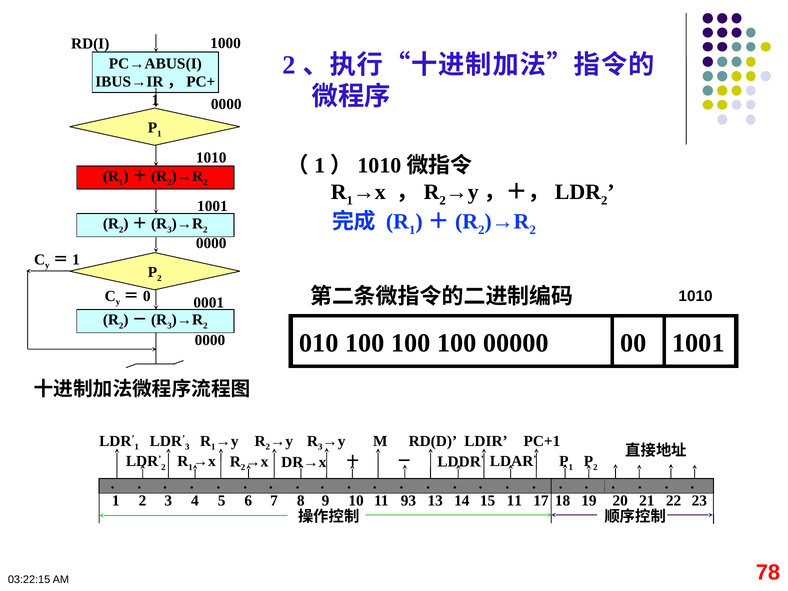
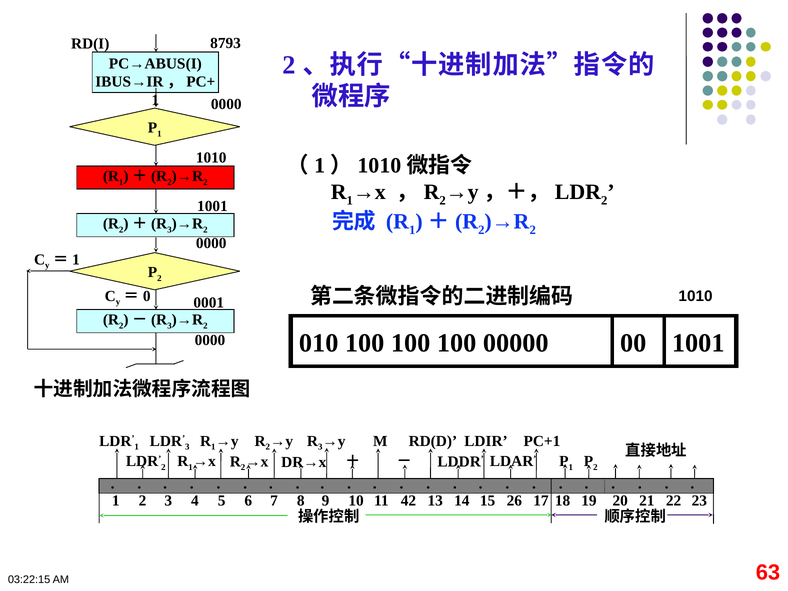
1000: 1000 -> 8793 (226, 43)
93: 93 -> 42 (408, 501)
15 11: 11 -> 26 (514, 501)
78: 78 -> 63 (768, 572)
